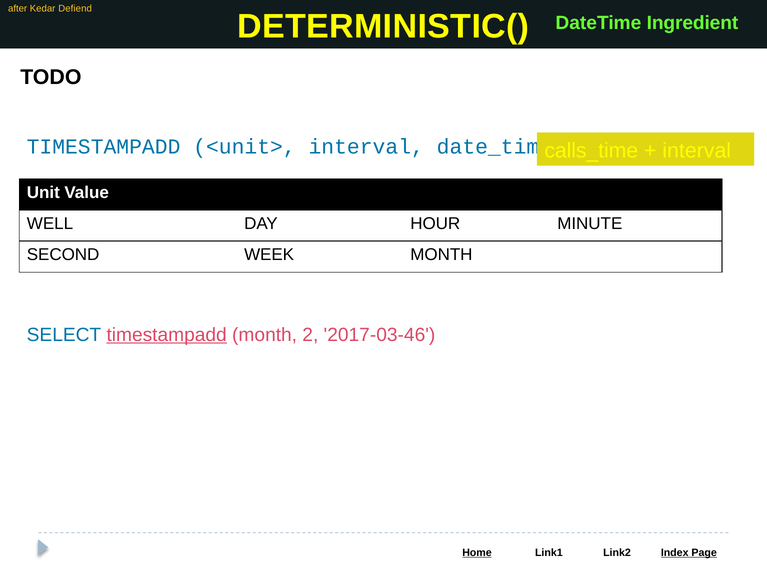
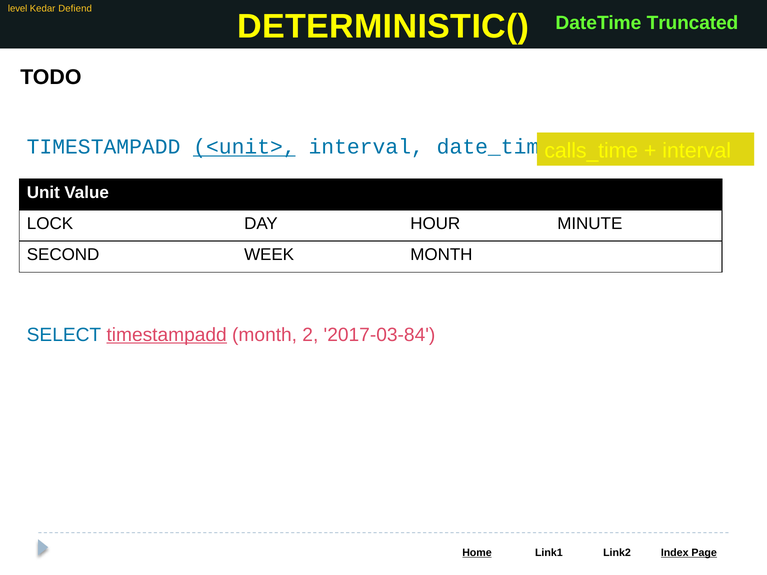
after: after -> level (18, 9)
Ingredient: Ingredient -> Truncated (692, 23)
<unit> underline: none -> present (244, 147)
WELL: WELL -> LOCK (50, 224)
2017-03-46: 2017-03-46 -> 2017-03-84 (379, 335)
